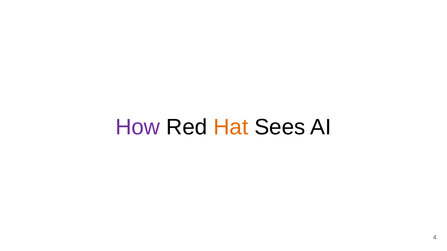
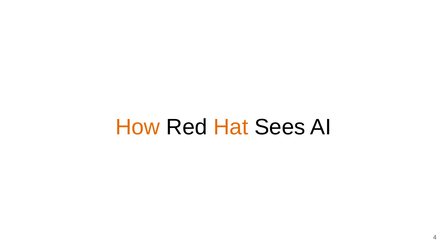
How colour: purple -> orange (138, 127)
